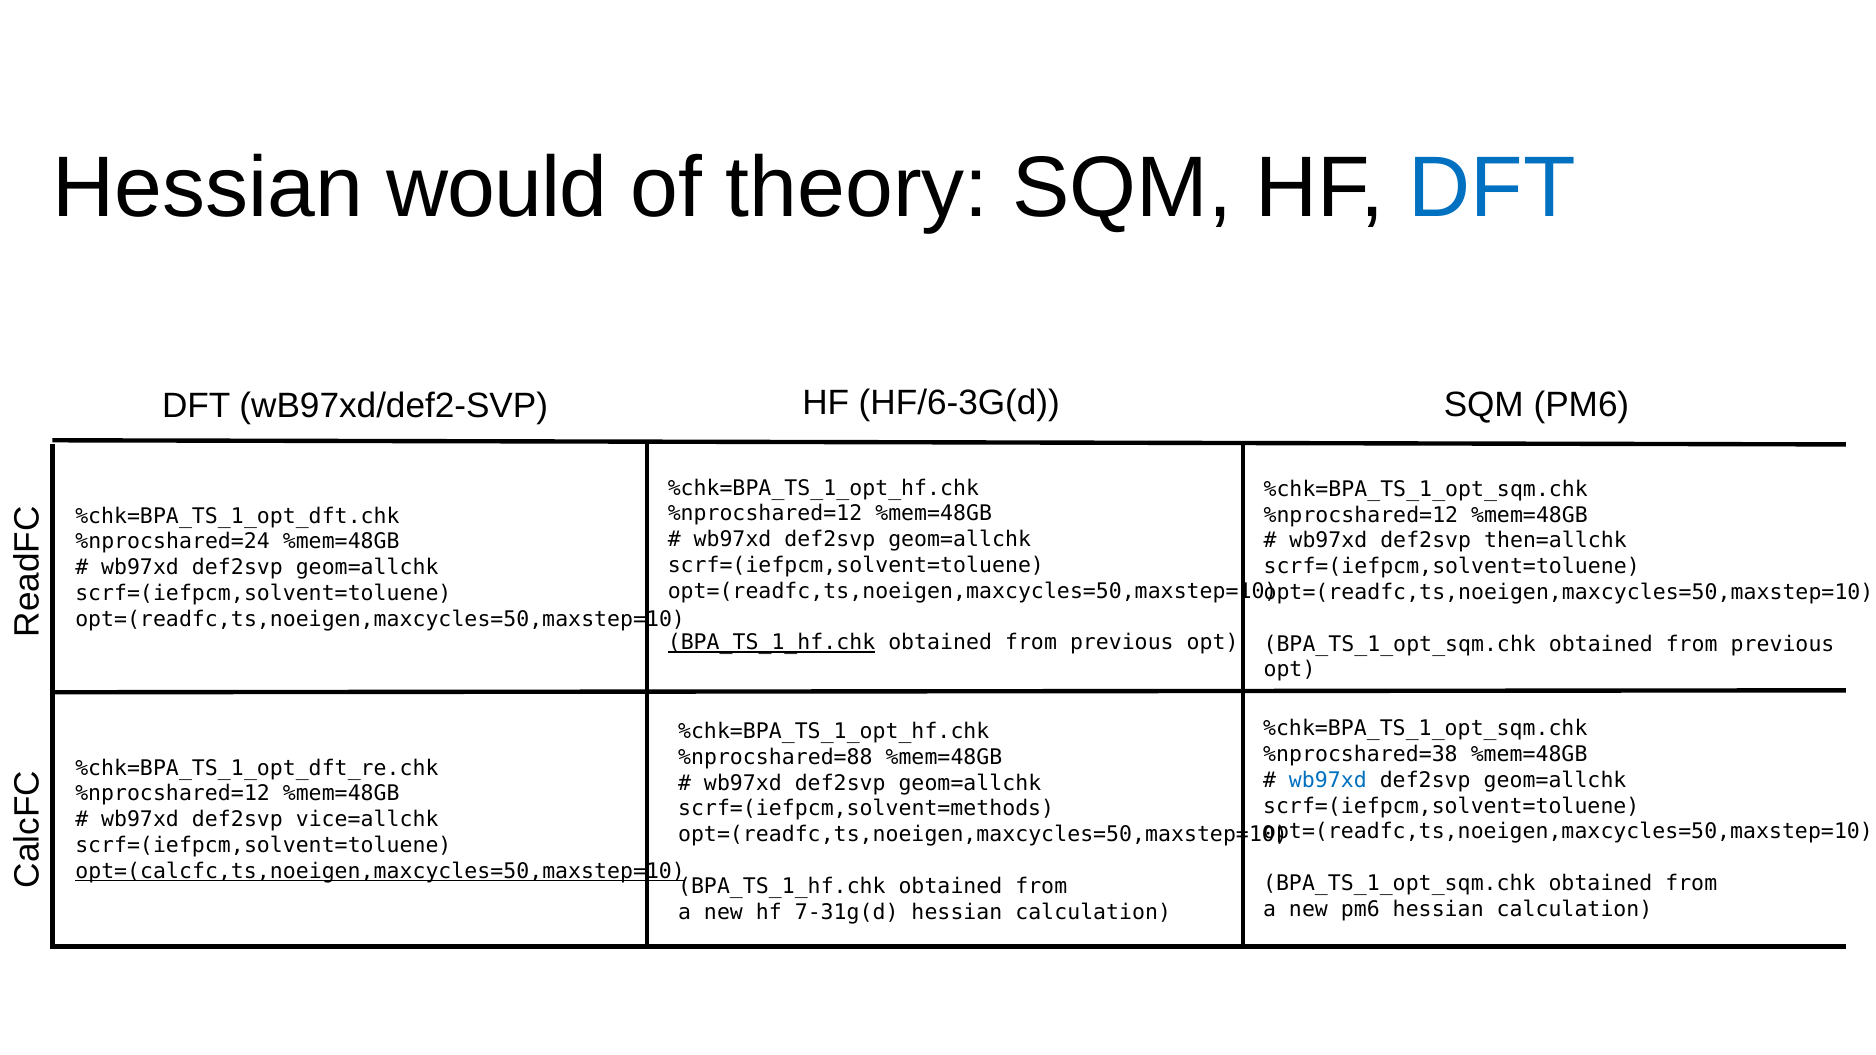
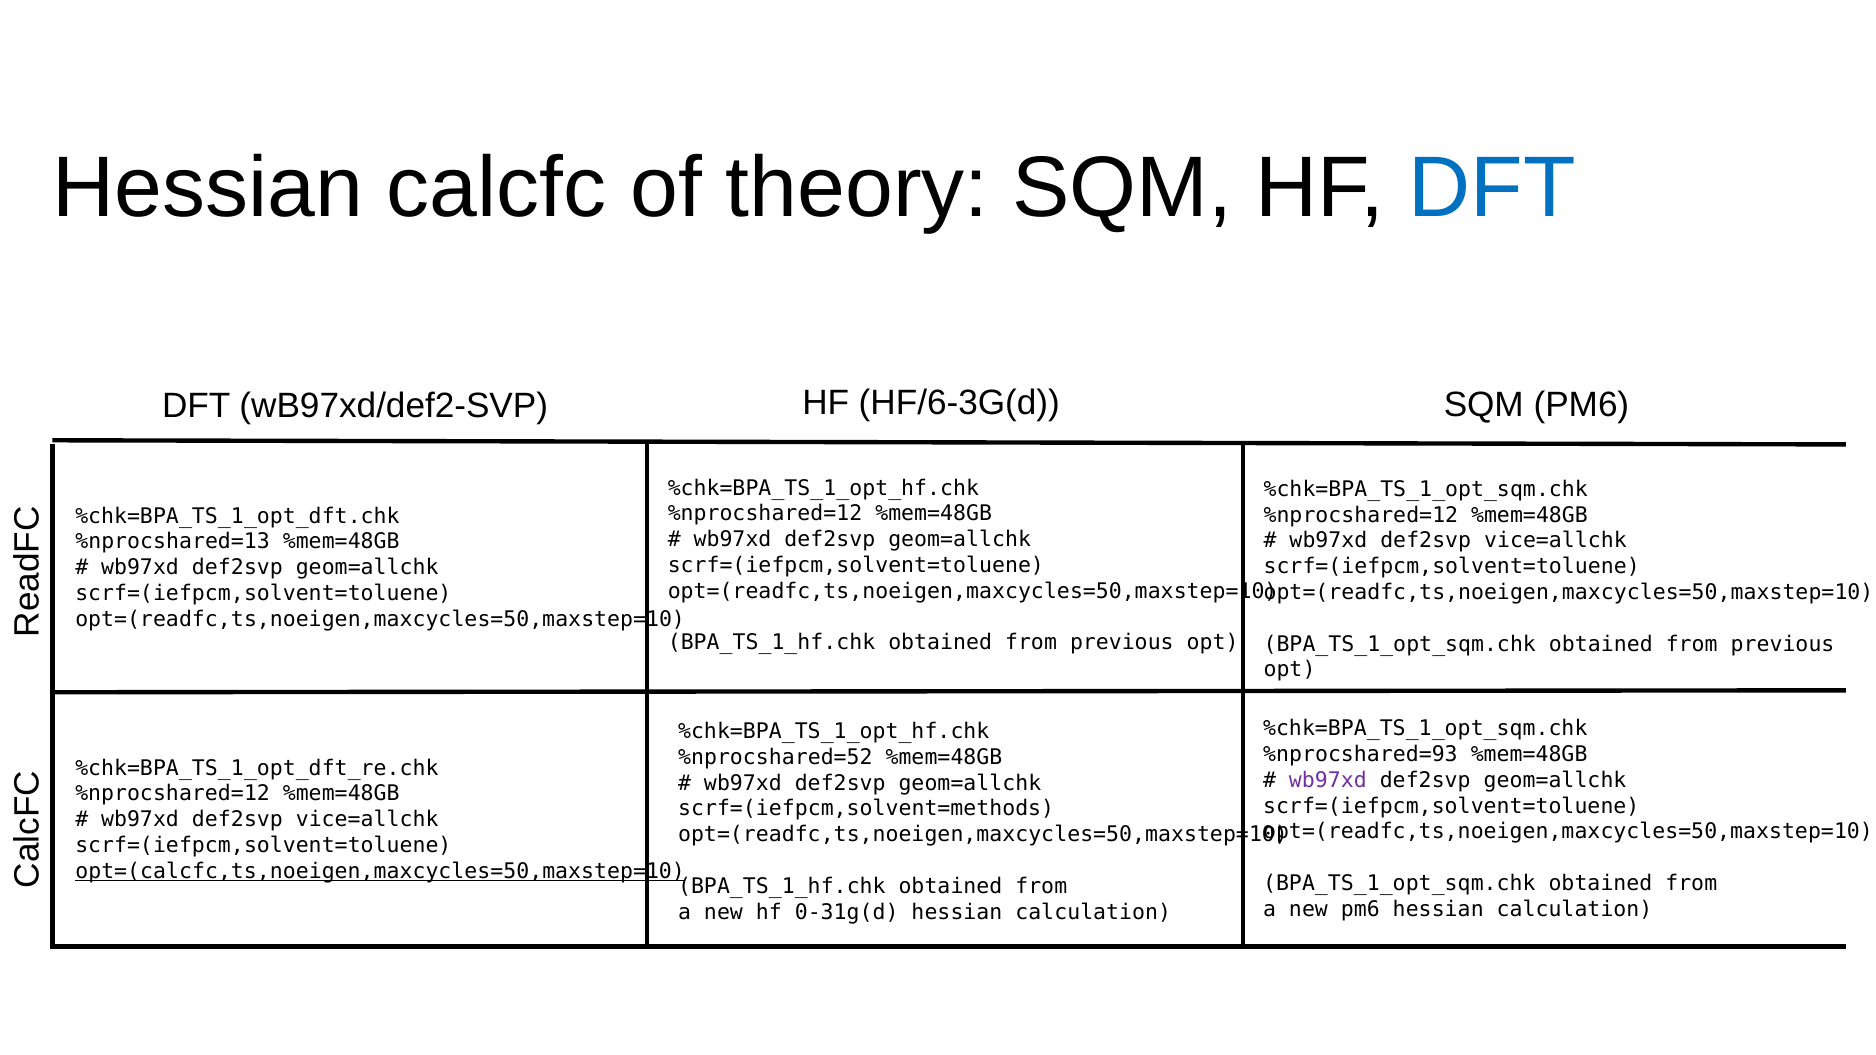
would: would -> calcfc (497, 188)
then=allchk: then=allchk -> vice=allchk (1555, 541)
%nprocshared=24: %nprocshared=24 -> %nprocshared=13 (173, 542)
BPA_TS_1_hf.chk underline: present -> none (772, 643)
%nprocshared=38: %nprocshared=38 -> %nprocshared=93 (1360, 755)
%nprocshared=88: %nprocshared=88 -> %nprocshared=52 (775, 757)
wb97xd colour: blue -> purple (1328, 780)
7-31g(d: 7-31g(d -> 0-31g(d (847, 912)
